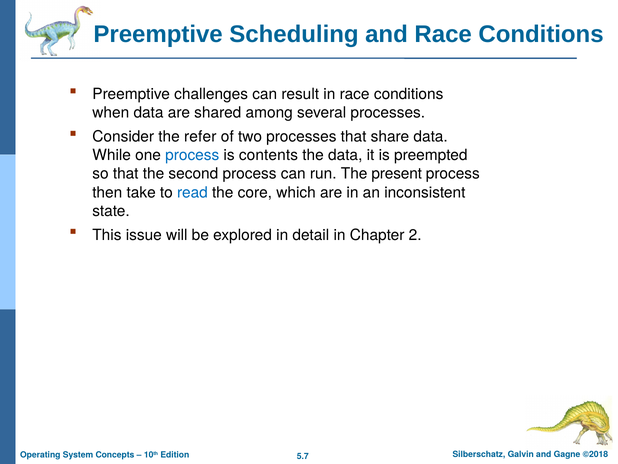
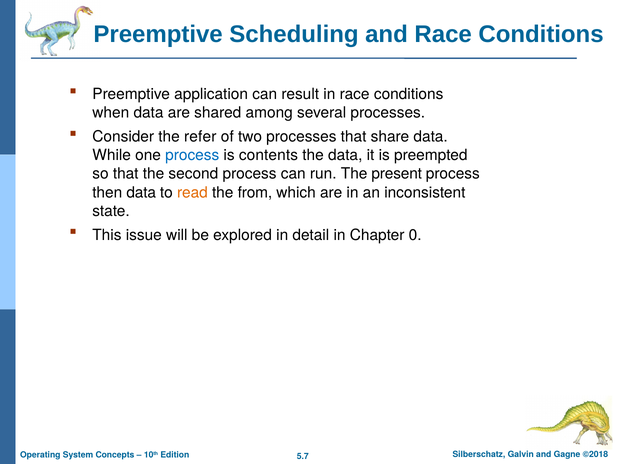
challenges: challenges -> application (211, 94)
then take: take -> data (141, 192)
read colour: blue -> orange (192, 192)
core: core -> from (255, 192)
2: 2 -> 0 (415, 235)
